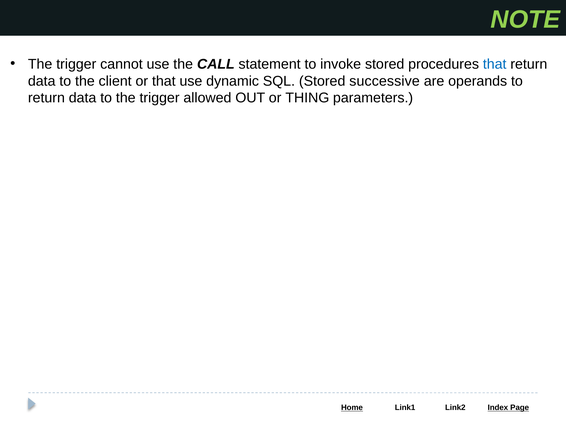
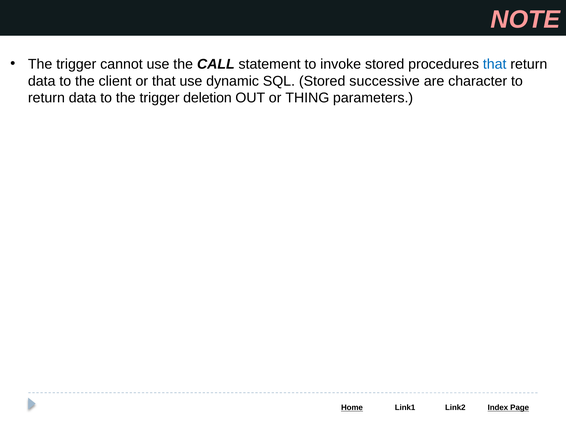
NOTE colour: light green -> pink (525, 20)
operands: operands -> character (478, 81)
allowed: allowed -> deletion (208, 98)
